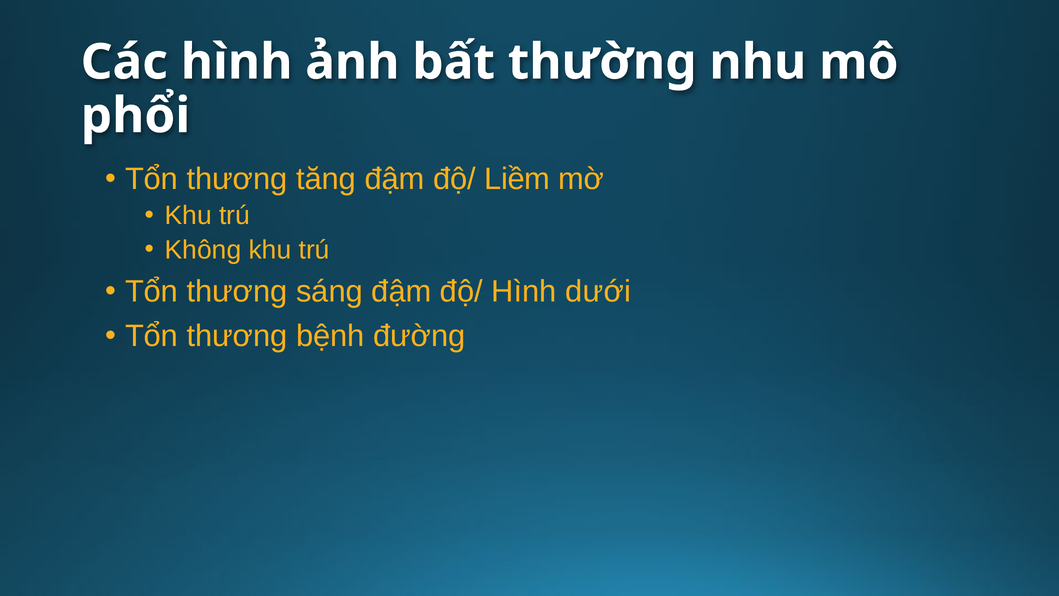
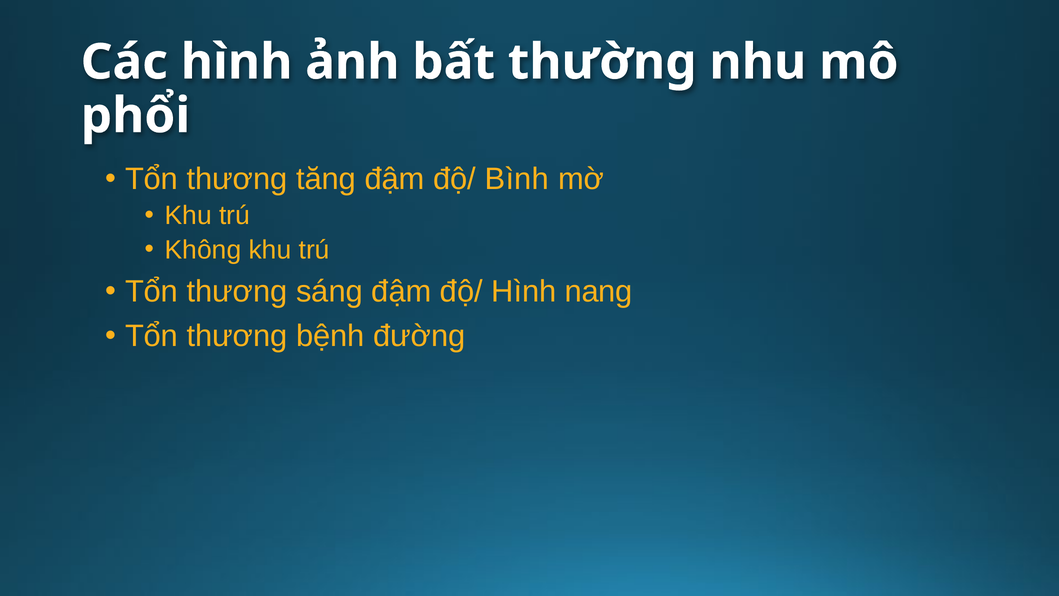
Liềm: Liềm -> Bình (517, 179)
dưới: dưới -> nang (599, 292)
